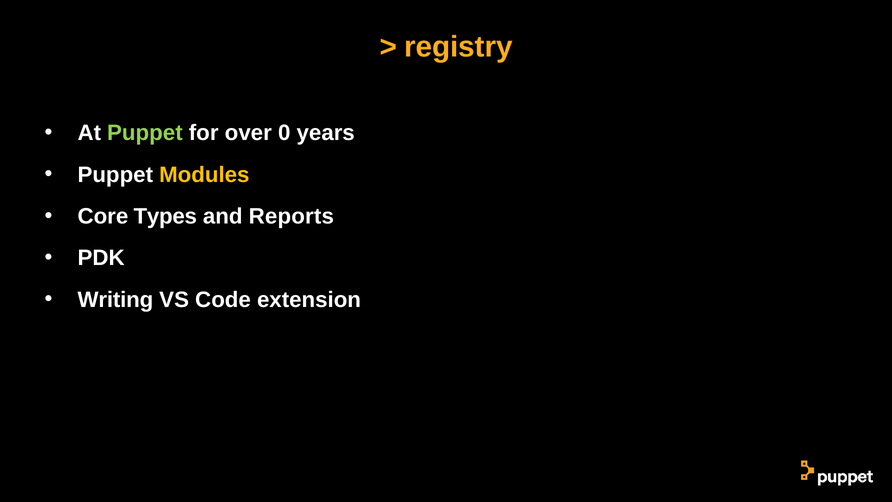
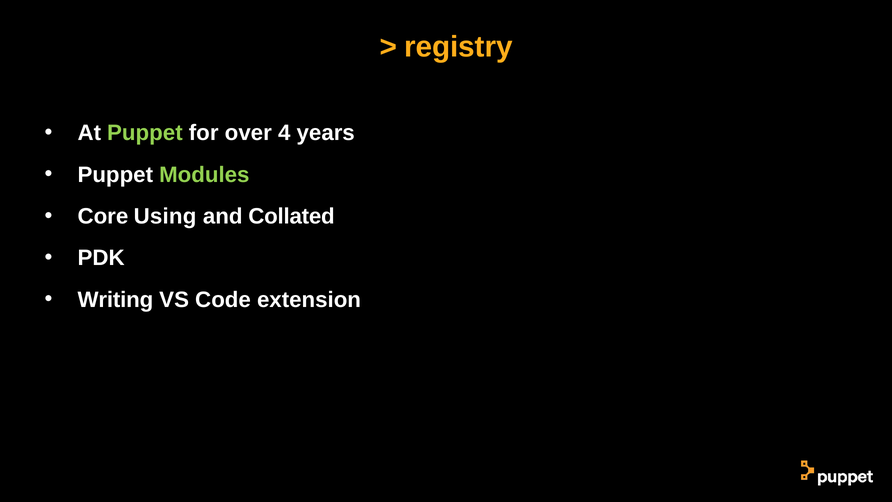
0: 0 -> 4 (284, 133)
Modules colour: yellow -> light green (204, 175)
Types: Types -> Using (165, 216)
Reports: Reports -> Collated (291, 216)
